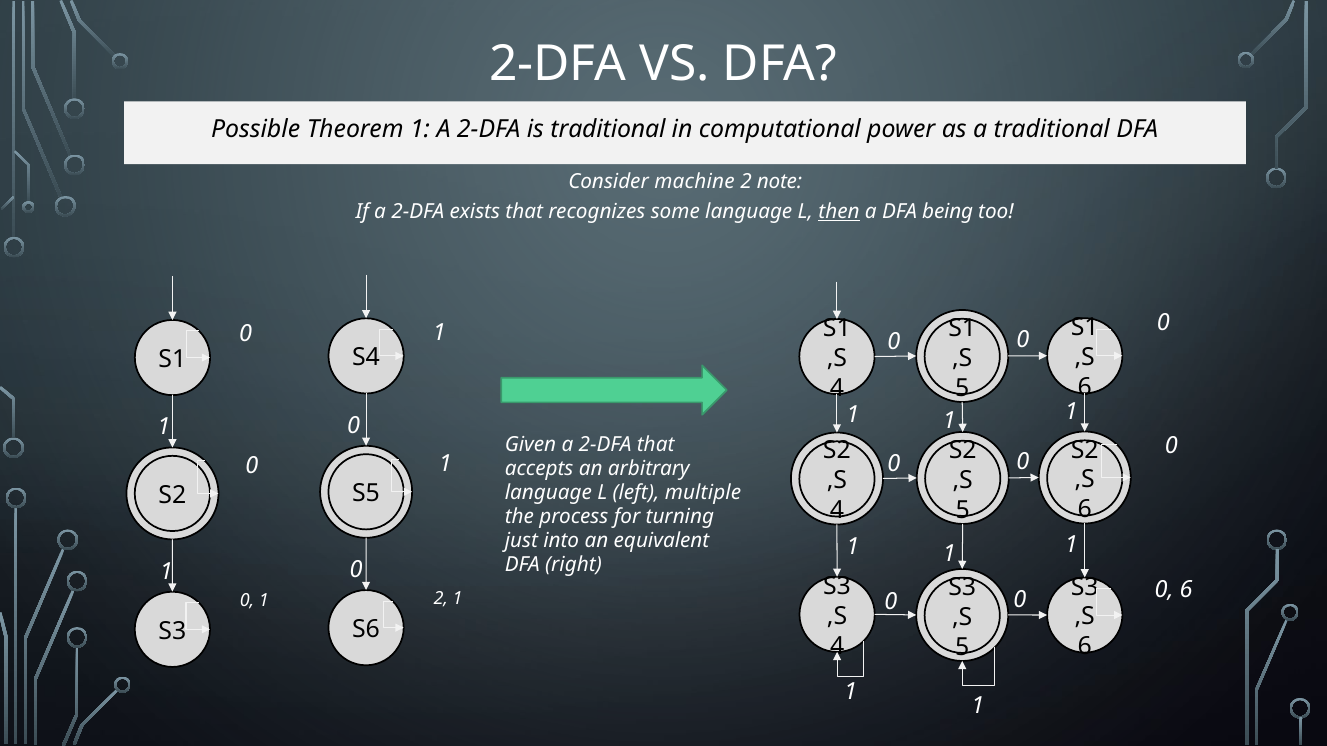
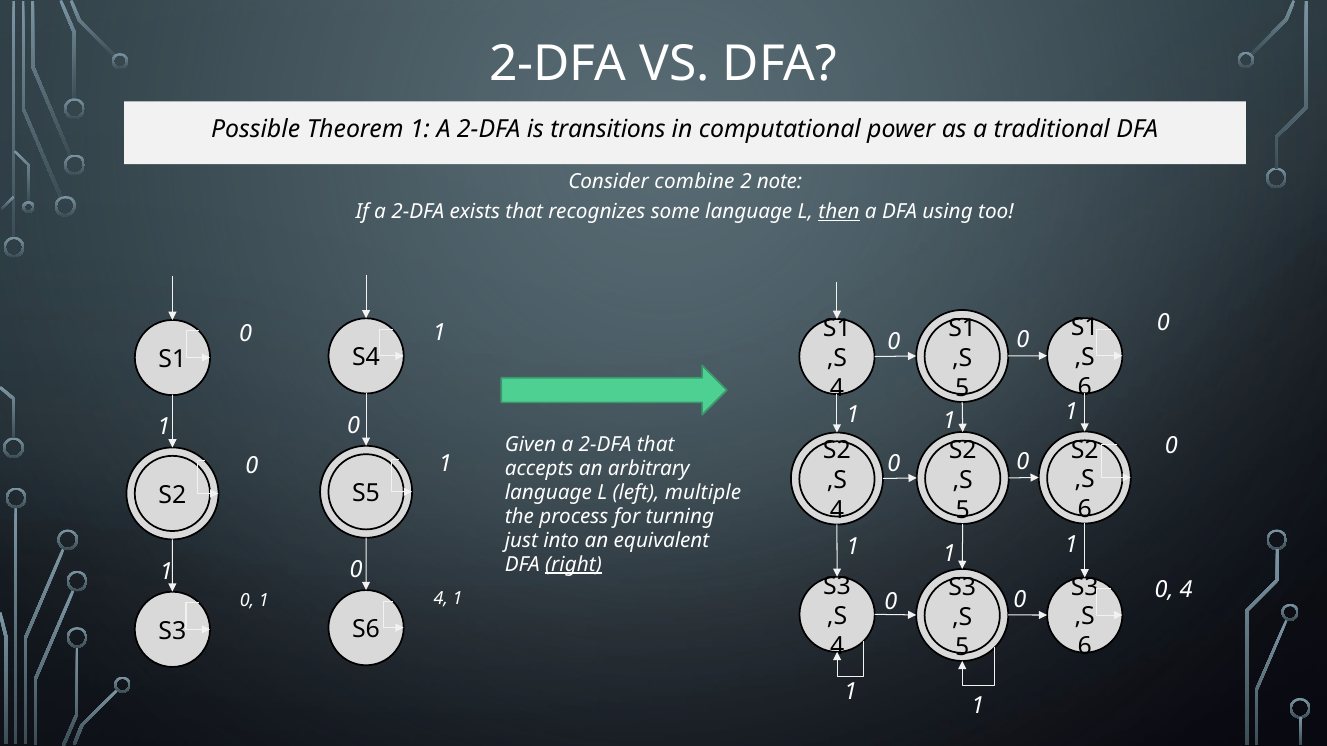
is traditional: traditional -> transitions (608, 129)
machine: machine -> combine (695, 182)
being: being -> using (948, 212)
right underline: none -> present (573, 565)
6: 6 -> 4 (1186, 590)
2: 2 -> 4 (441, 599)
